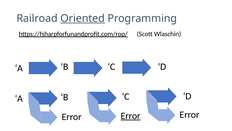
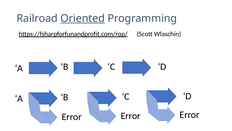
Error underline: present -> none (131, 115)
